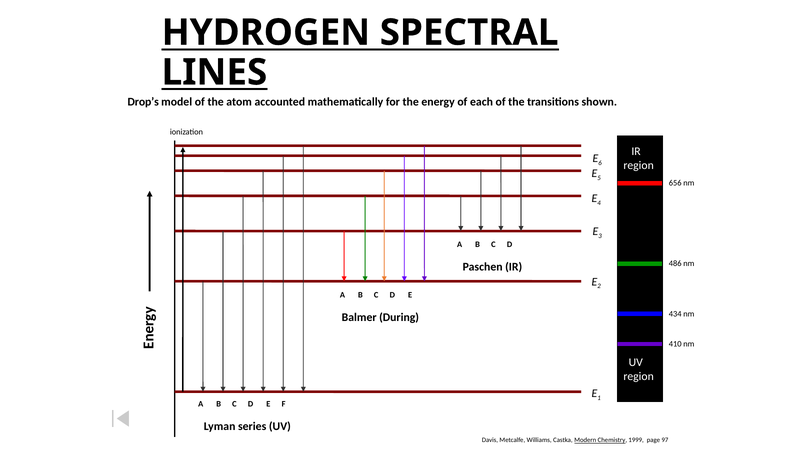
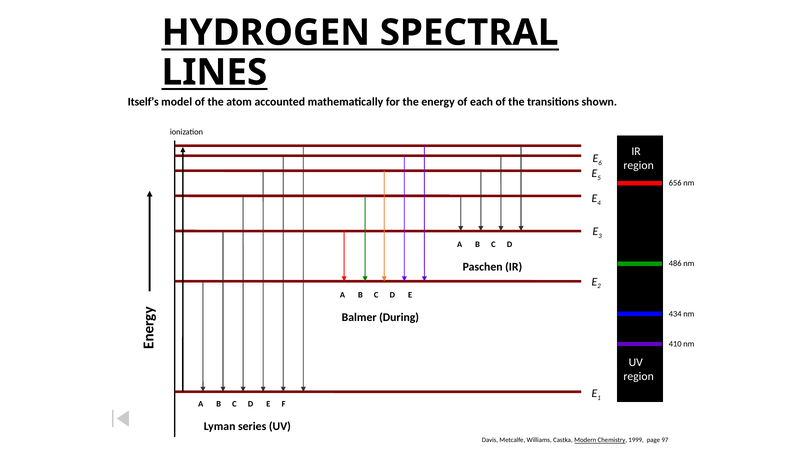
Drop’s: Drop’s -> Itself’s (143, 102)
